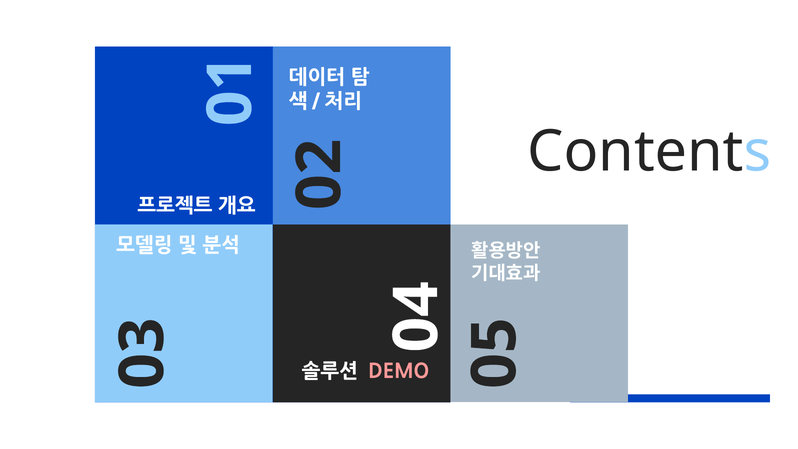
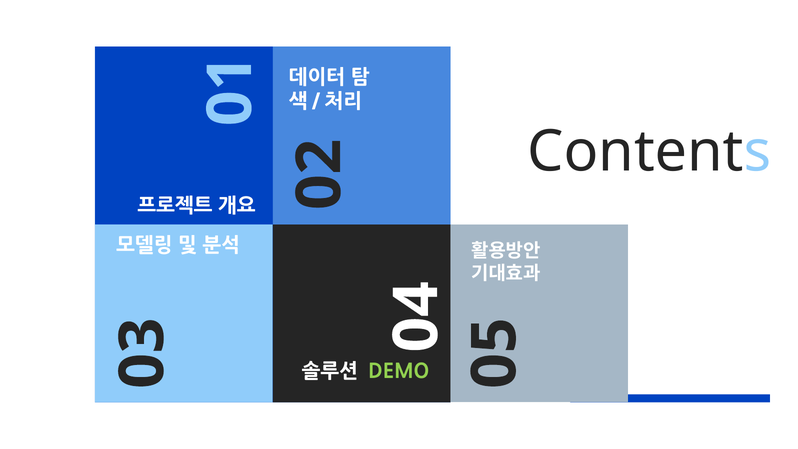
DEMO colour: pink -> light green (399, 372)
